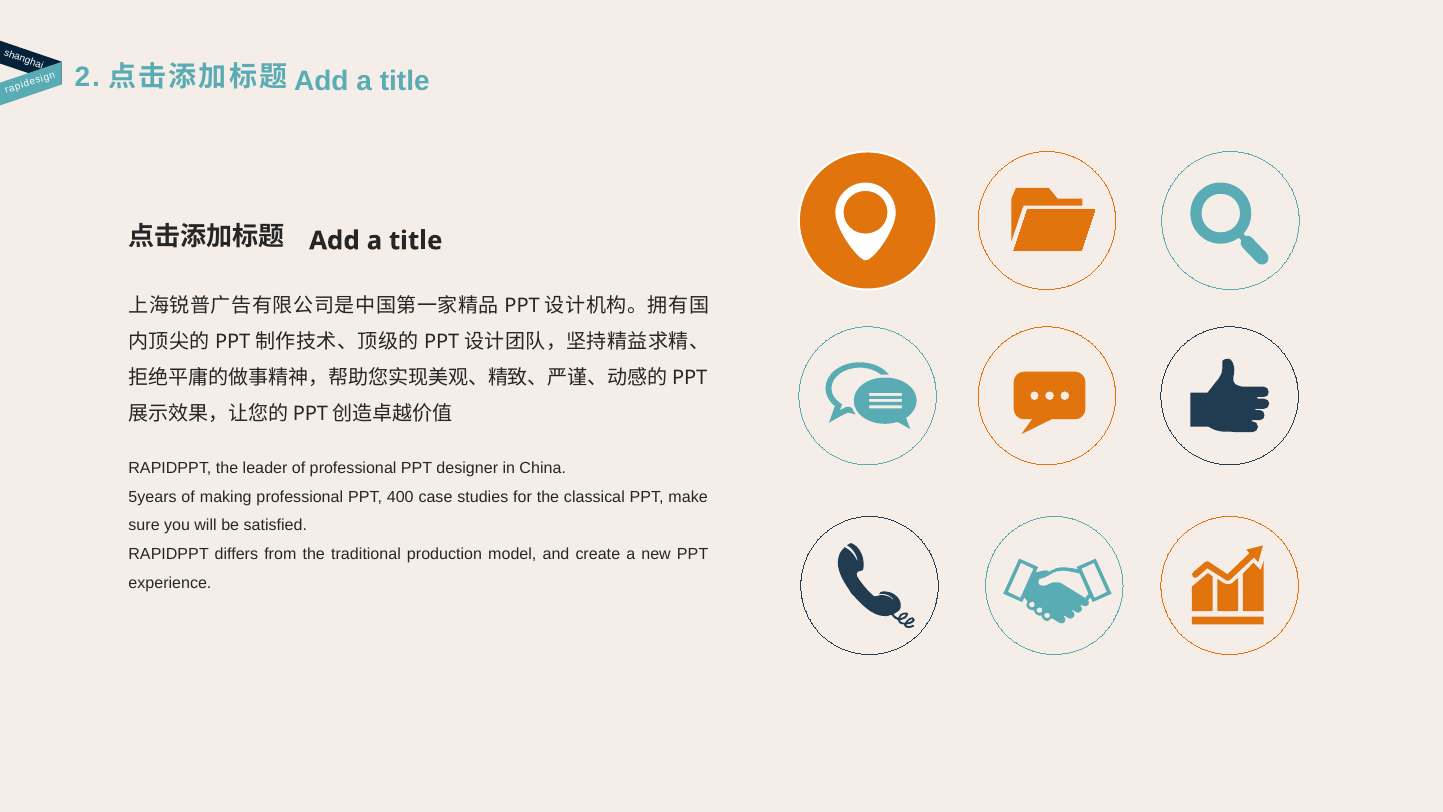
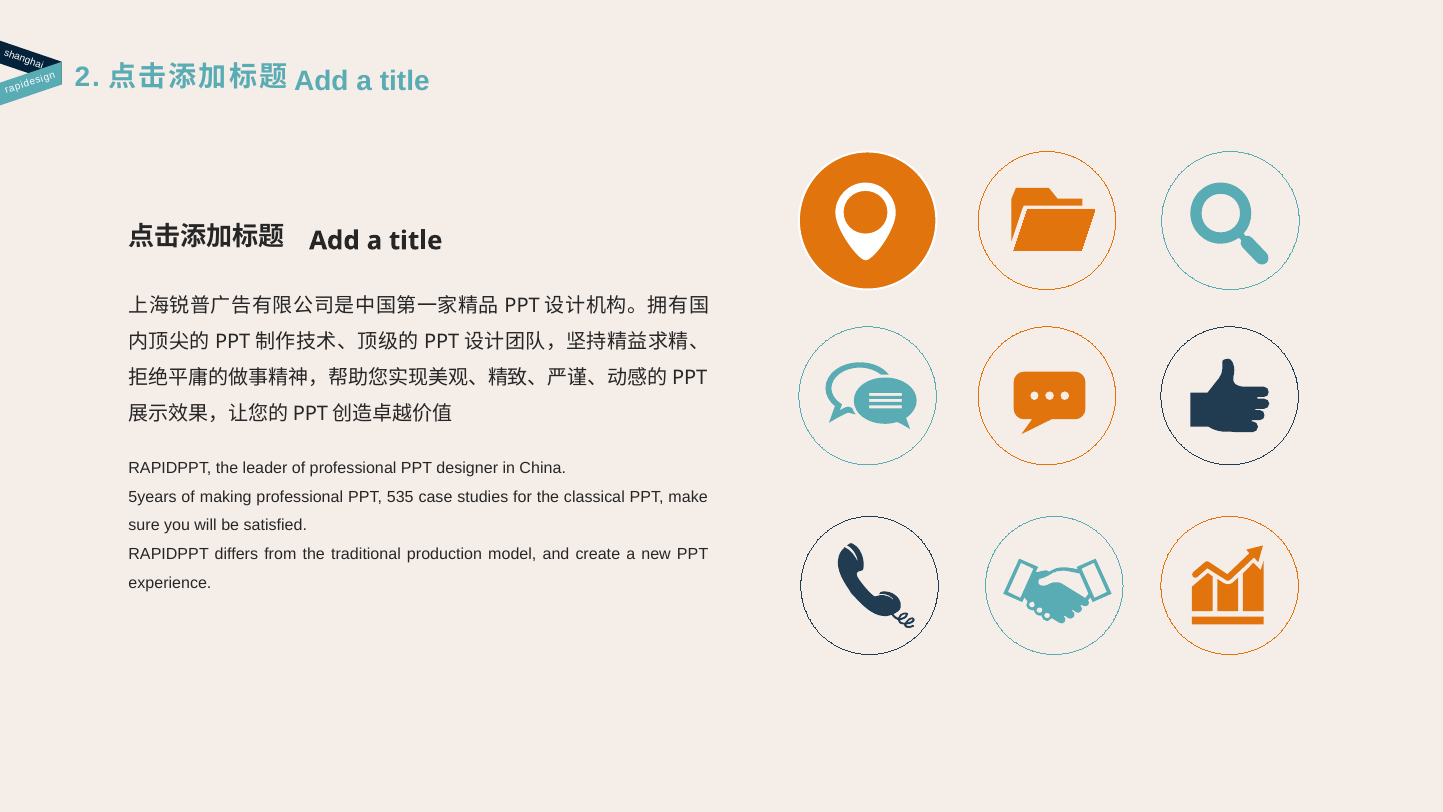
400: 400 -> 535 (400, 497)
